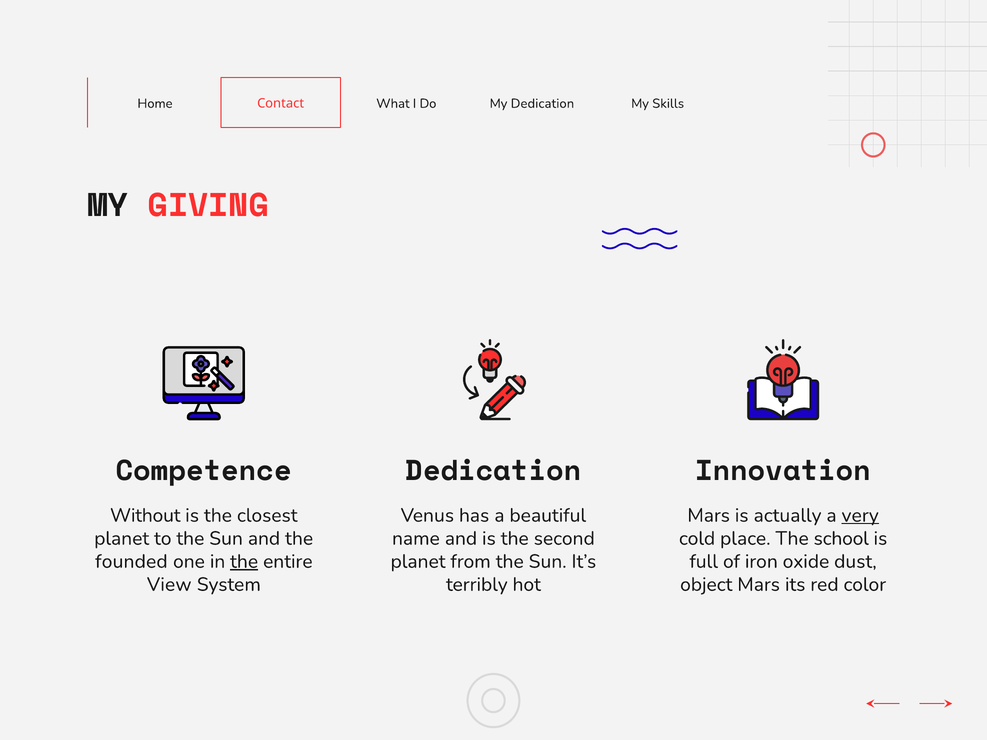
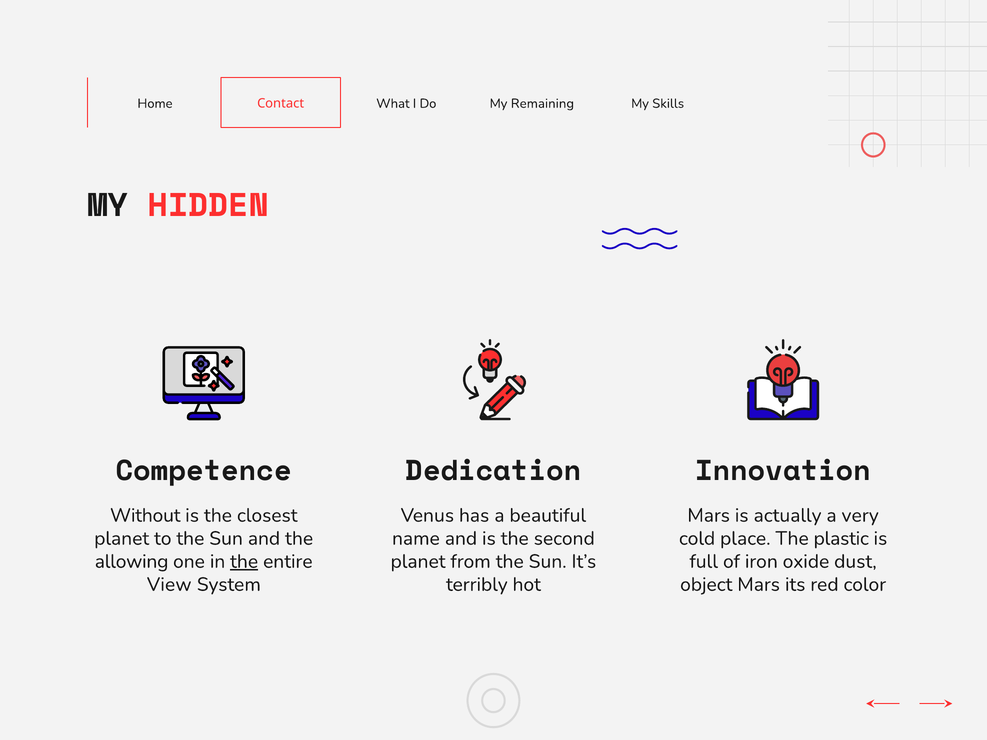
My Dedication: Dedication -> Remaining (542, 104)
GIVING: GIVING -> HIDDEN (208, 206)
very underline: present -> none (860, 516)
school: school -> plastic (841, 539)
founded: founded -> allowing (132, 562)
